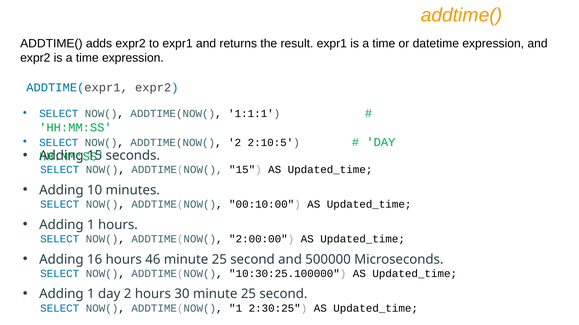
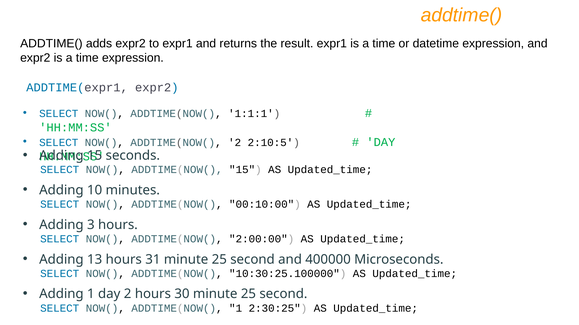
1: 1 -> 3 (91, 225)
16: 16 -> 13 (95, 260)
46: 46 -> 31 (153, 260)
500000: 500000 -> 400000 (328, 260)
